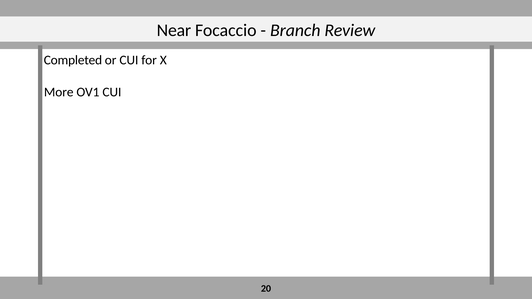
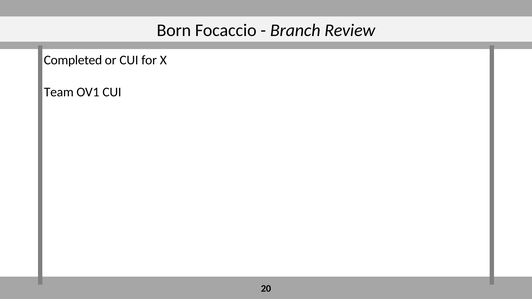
Near: Near -> Born (174, 30)
More: More -> Team (59, 92)
